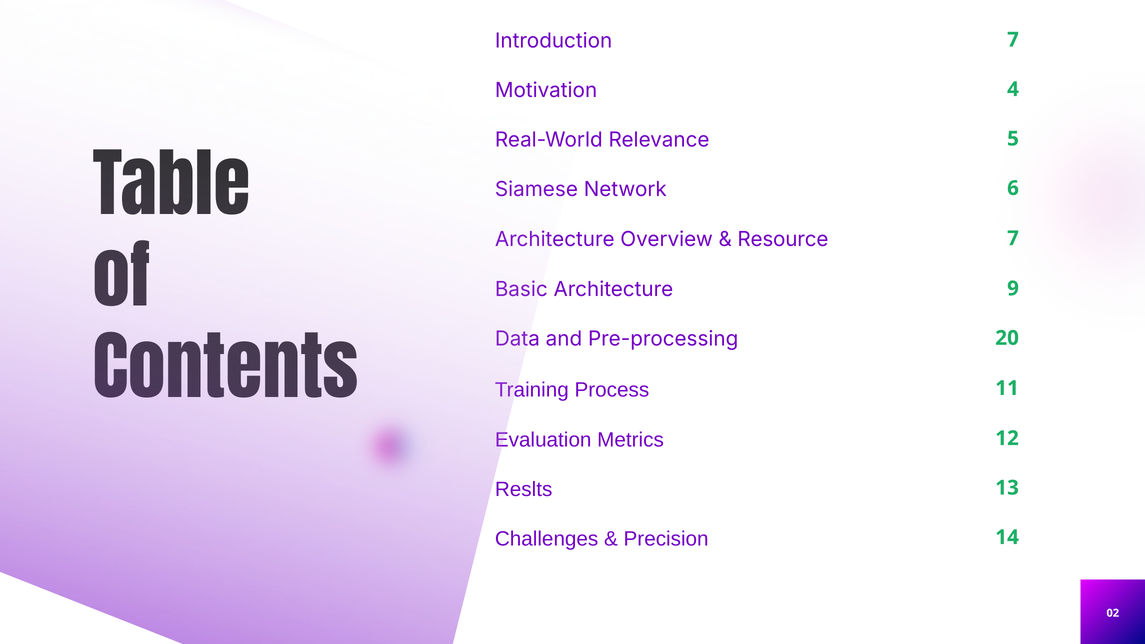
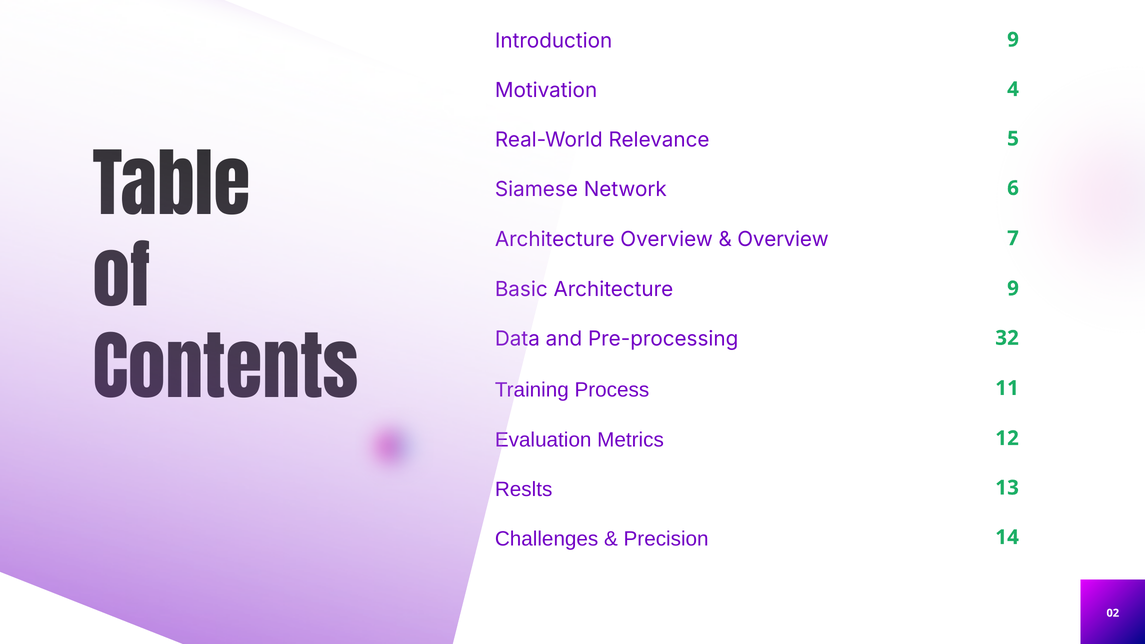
7: 7 -> 9 (1013, 40)
Resource: Resource -> Overview (783, 240)
20: 20 -> 32 (1007, 338)
